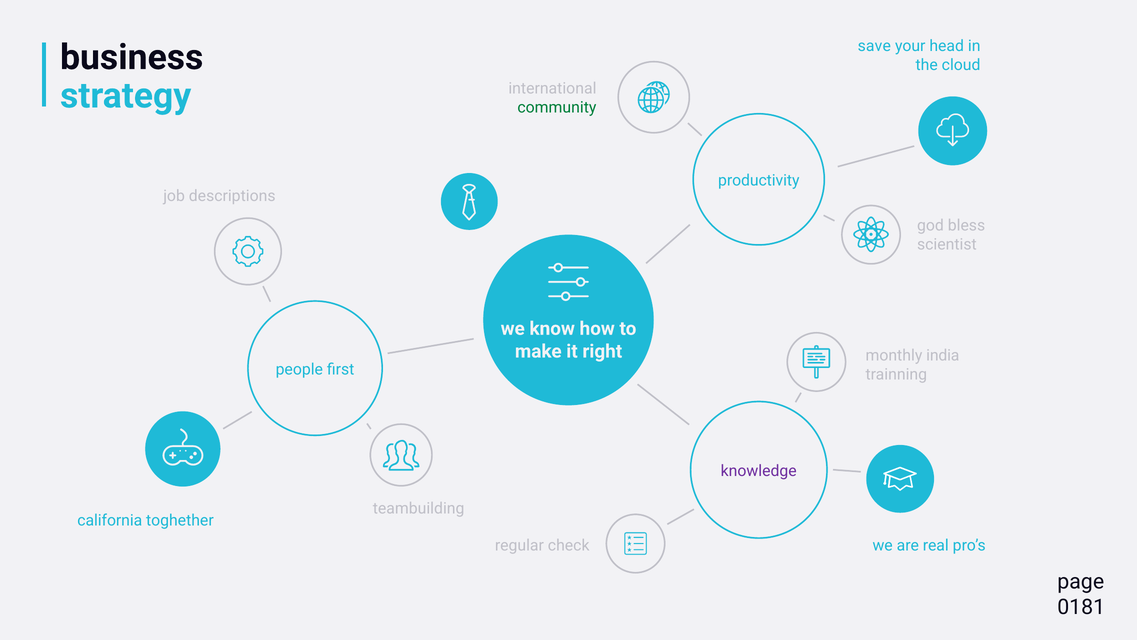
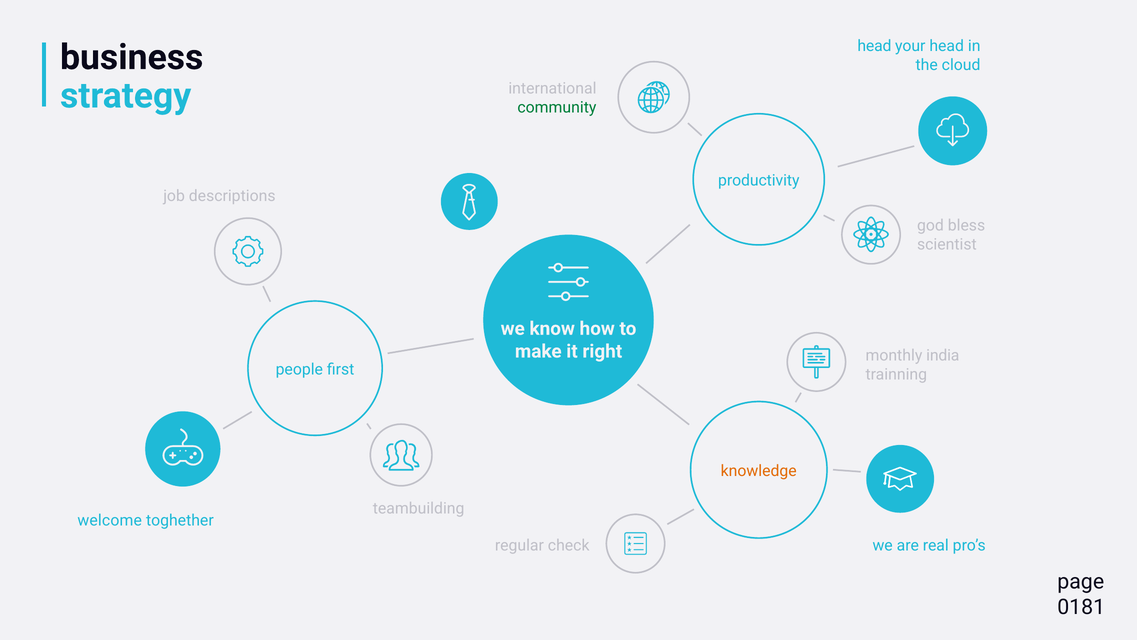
save: save -> head (874, 46)
knowledge colour: purple -> orange (759, 471)
california: california -> welcome (110, 520)
